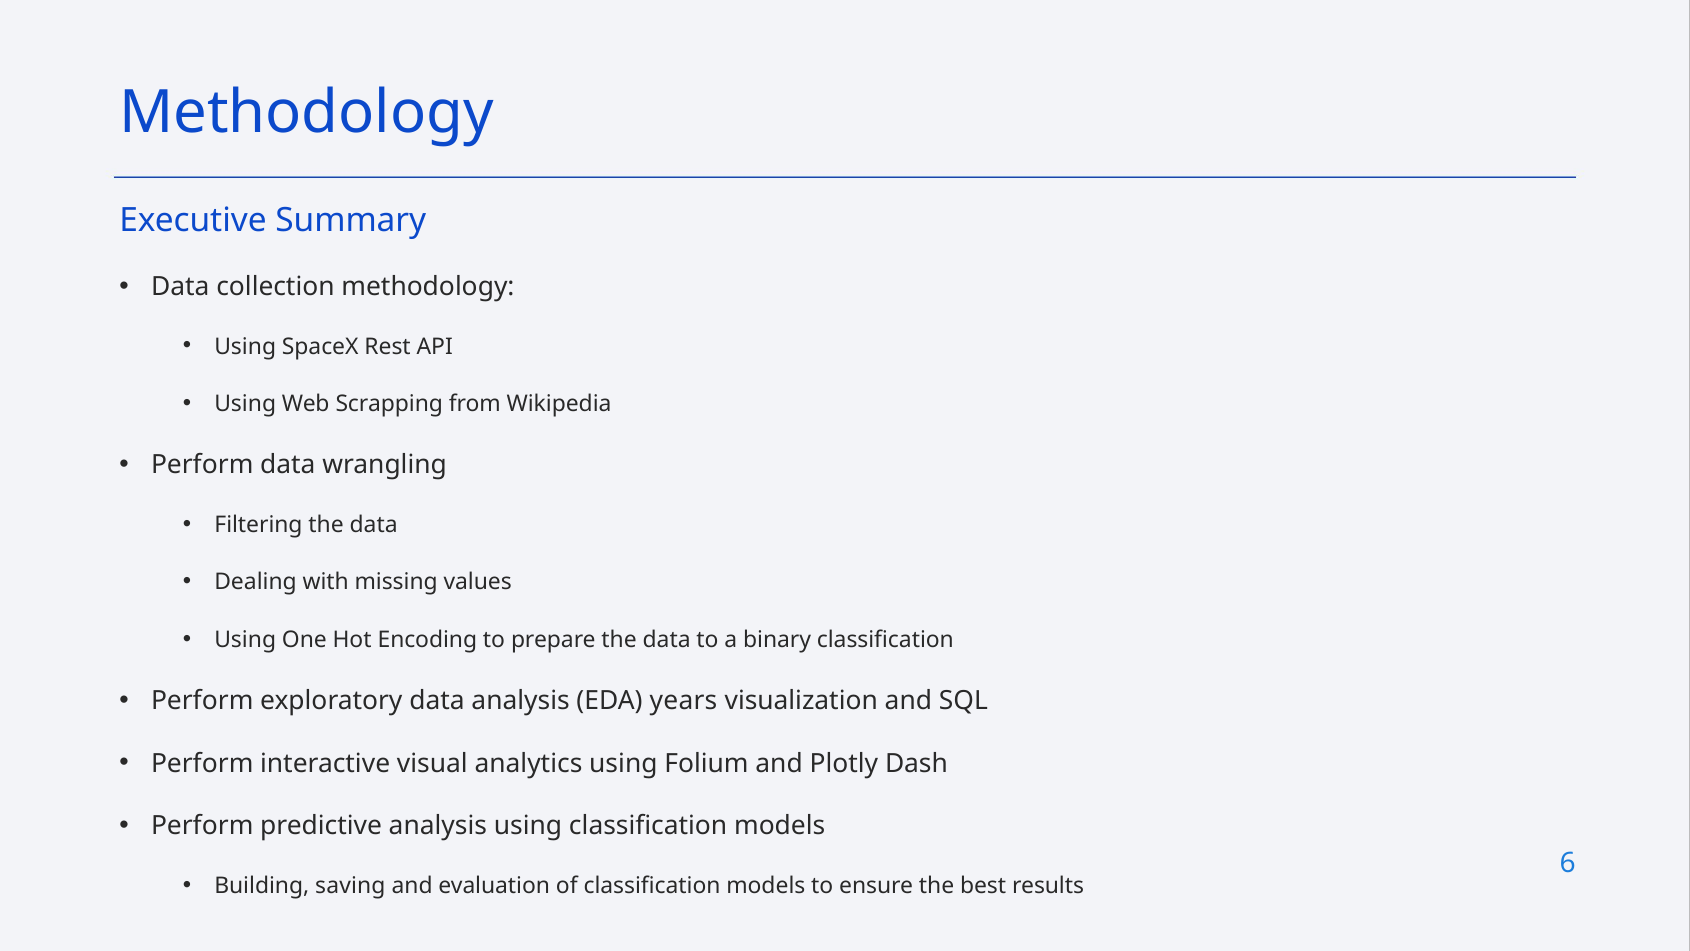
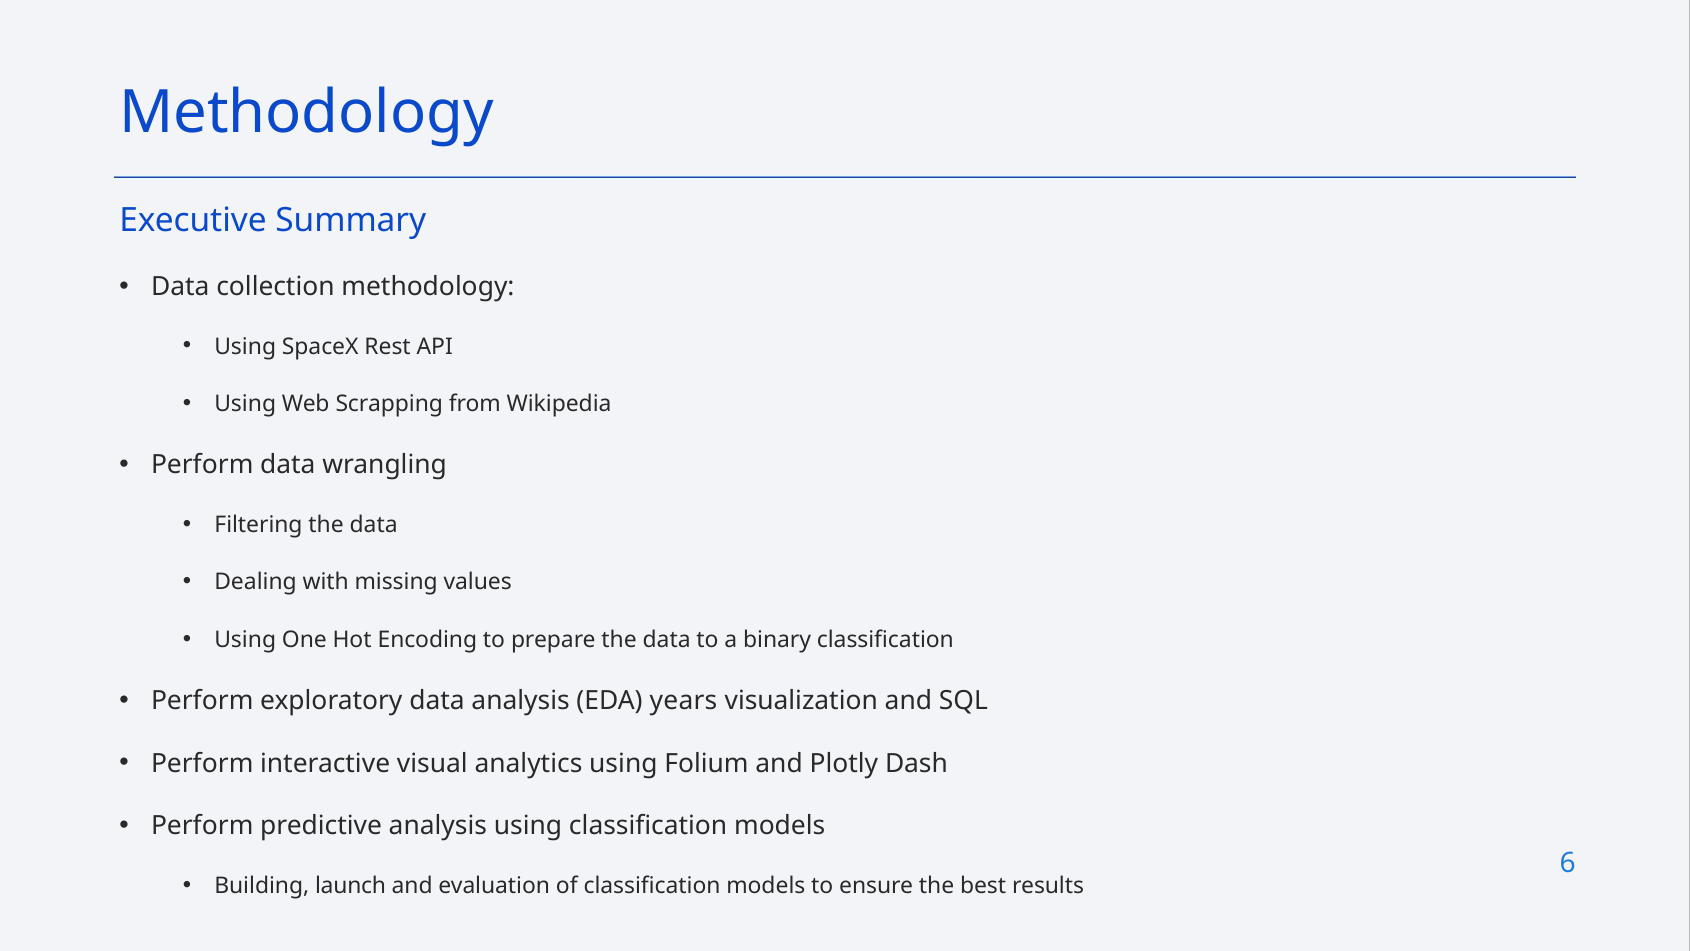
saving: saving -> launch (351, 885)
